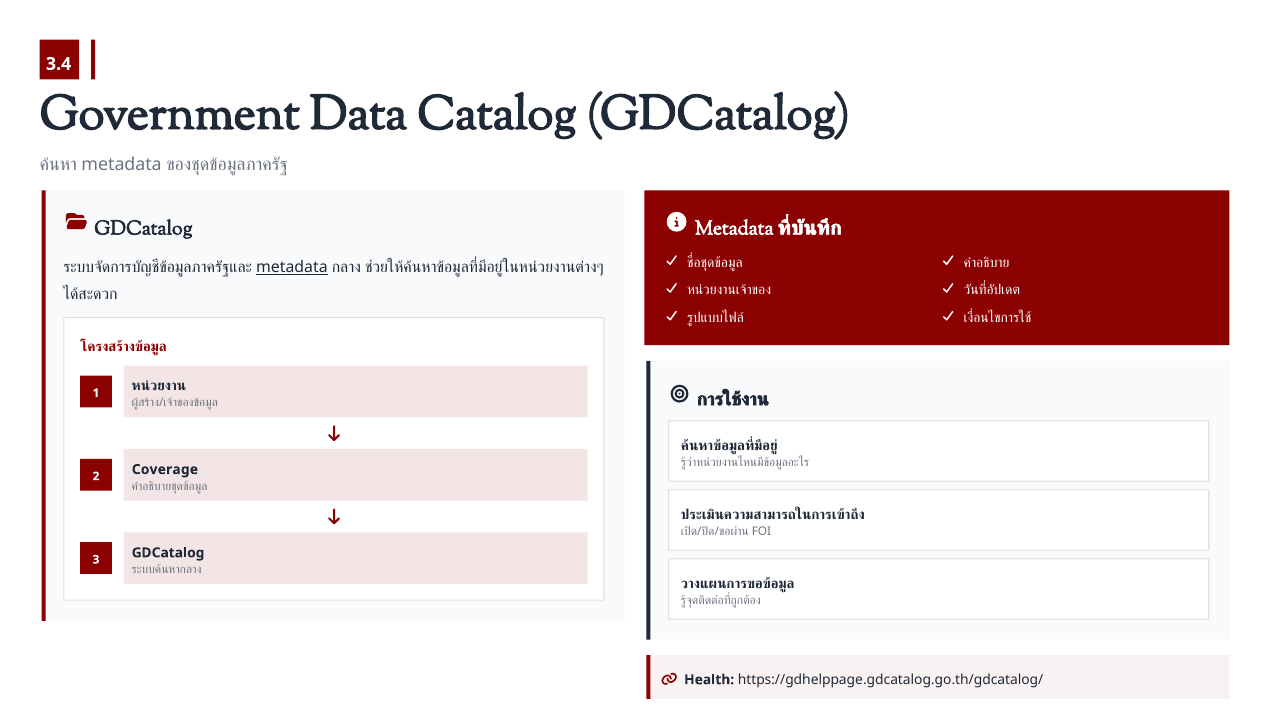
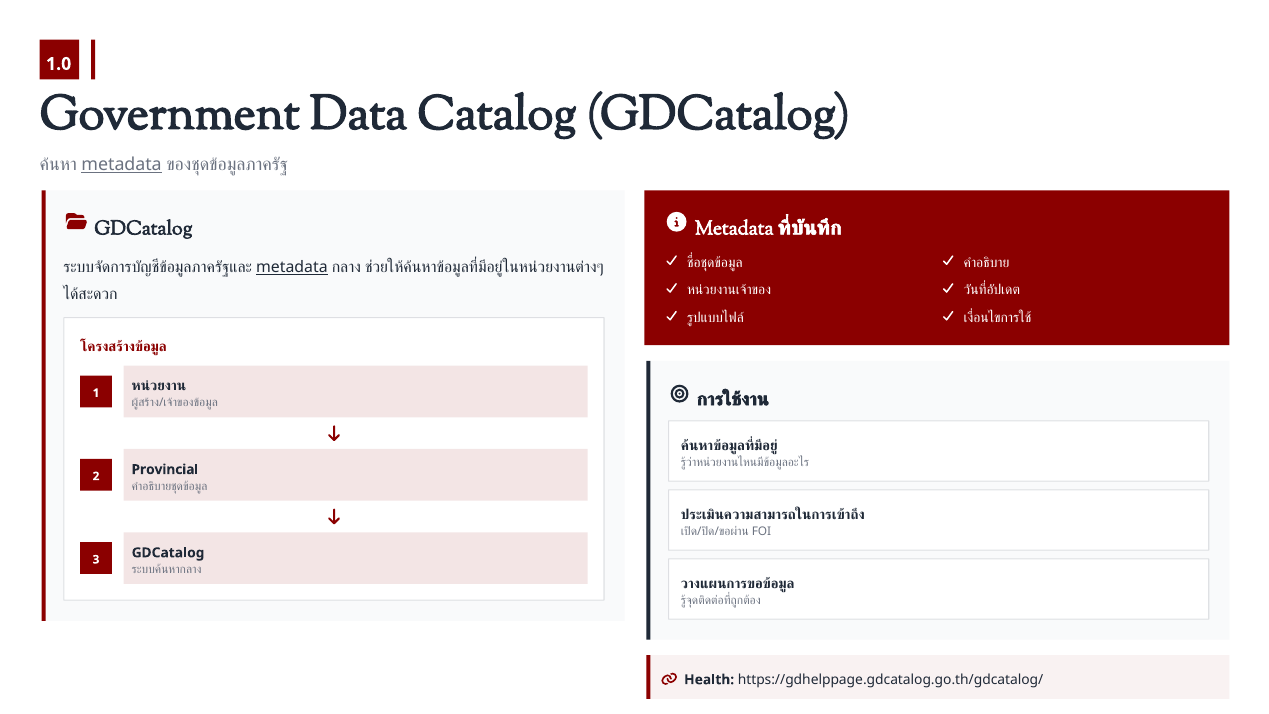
3.4: 3.4 -> 1.0 (59, 64)
metadata underline: none -> present (122, 165)
Coverage: Coverage -> Provincial (165, 469)
